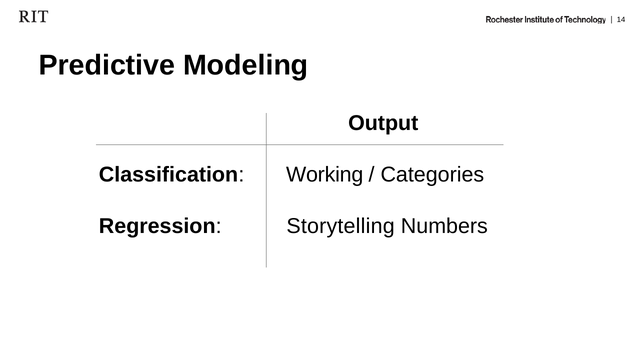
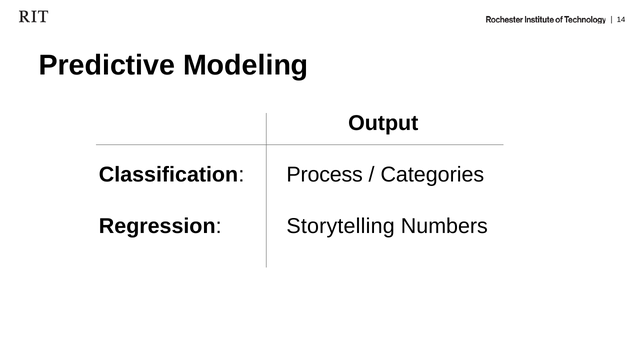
Working: Working -> Process (325, 174)
